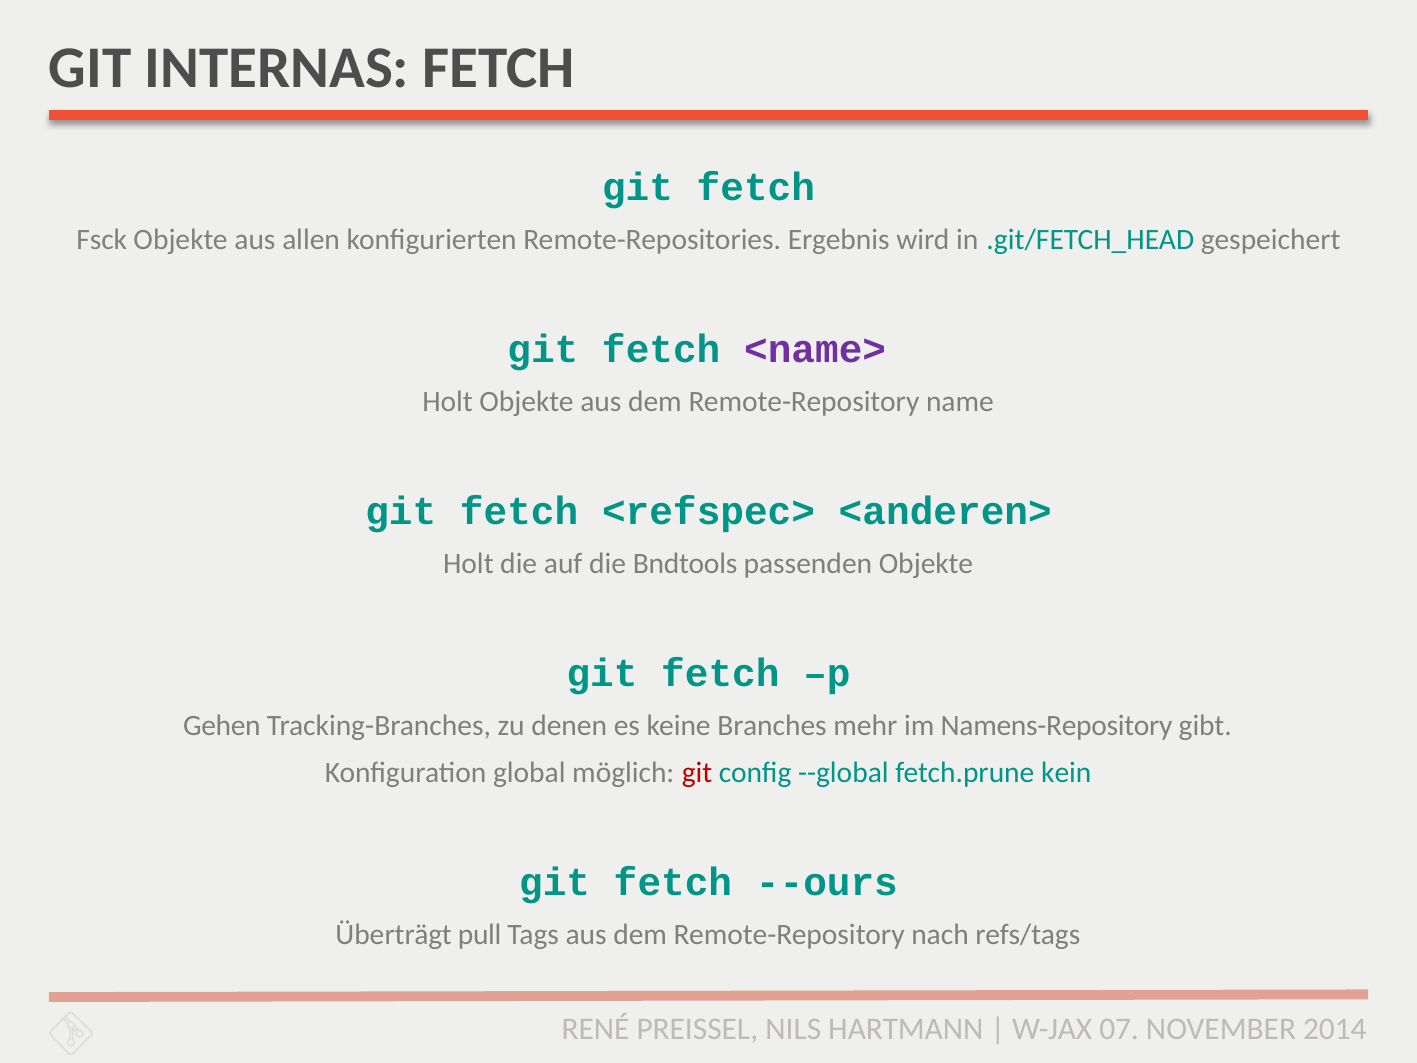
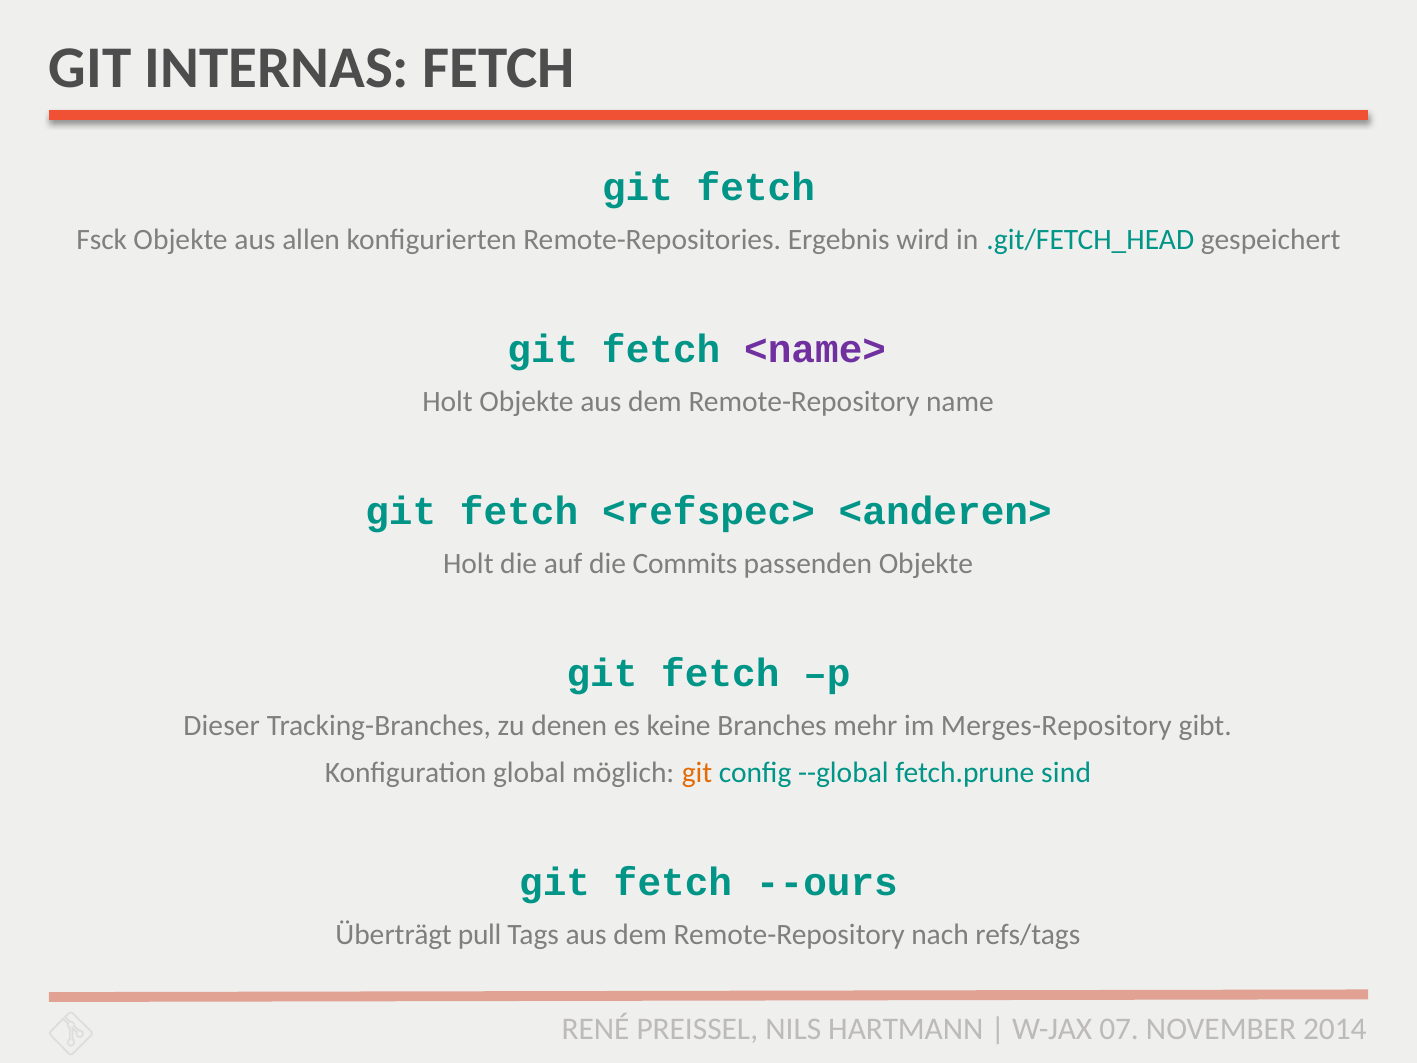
Bndtools: Bndtools -> Commits (685, 564)
Gehen: Gehen -> Dieser (222, 725)
Namens-Repository: Namens-Repository -> Merges-Repository (1056, 725)
git colour: red -> orange (697, 772)
kein: kein -> sind (1066, 772)
